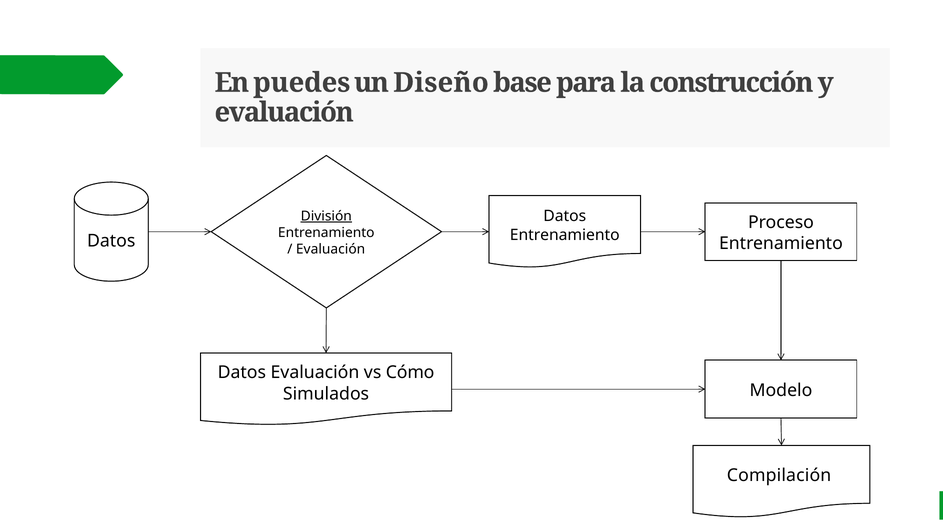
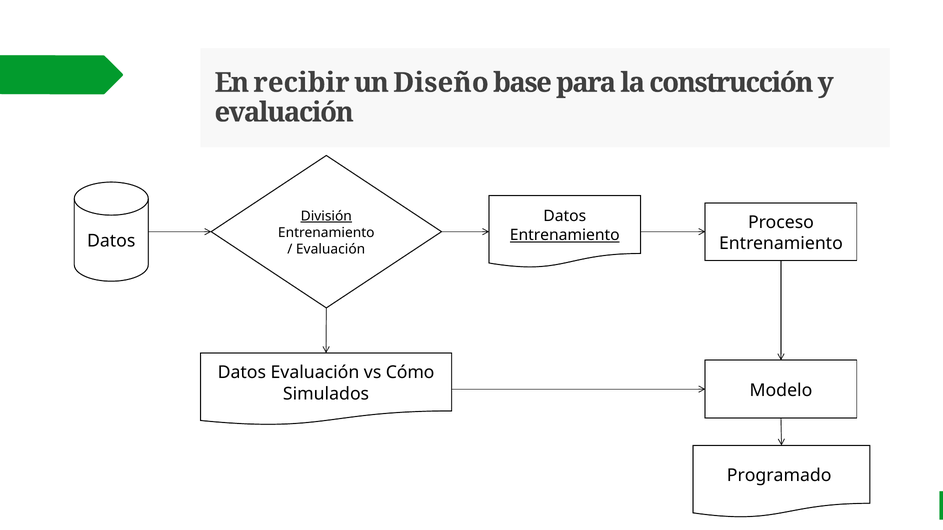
puedes: puedes -> recibir (302, 83)
Entrenamiento underline: none -> present (565, 235)
Compilación: Compilación -> Programado (779, 476)
